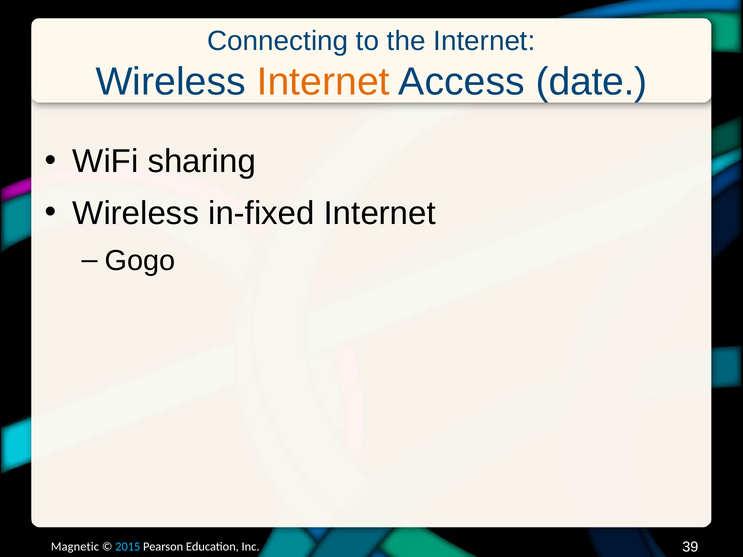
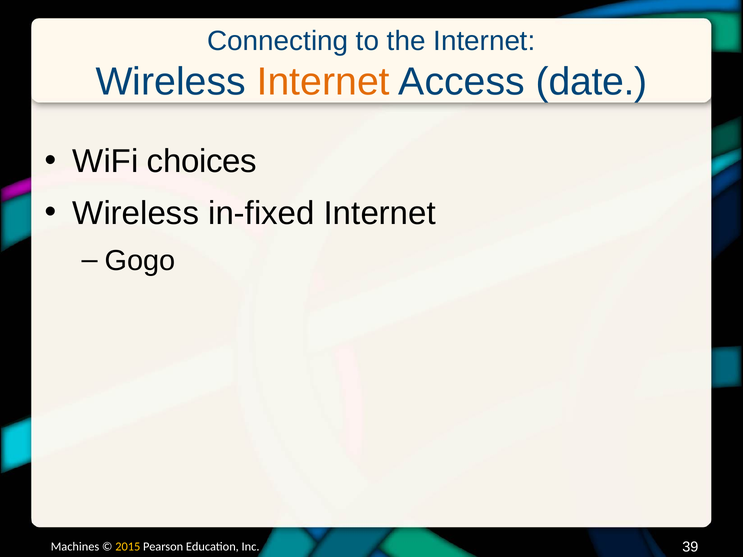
sharing: sharing -> choices (202, 161)
Magnetic: Magnetic -> Machines (75, 547)
2015 colour: light blue -> yellow (128, 547)
